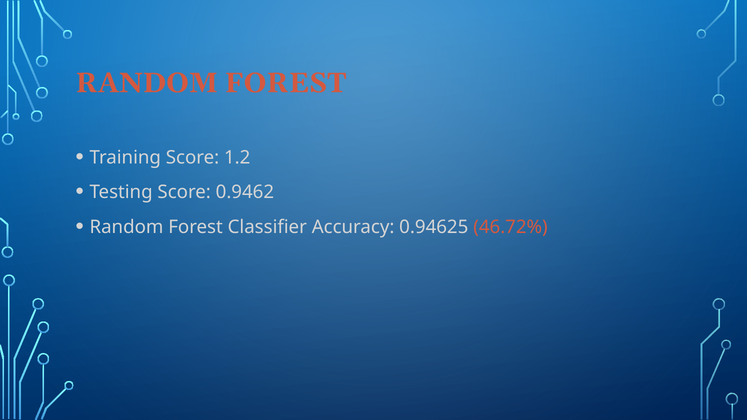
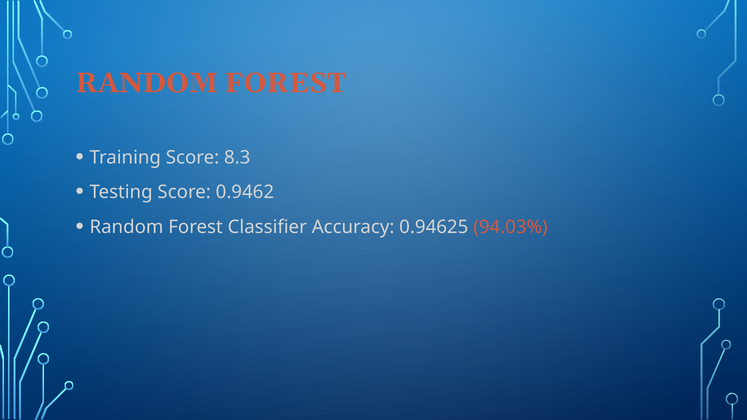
1.2: 1.2 -> 8.3 (237, 158)
46.72%: 46.72% -> 94.03% (511, 227)
